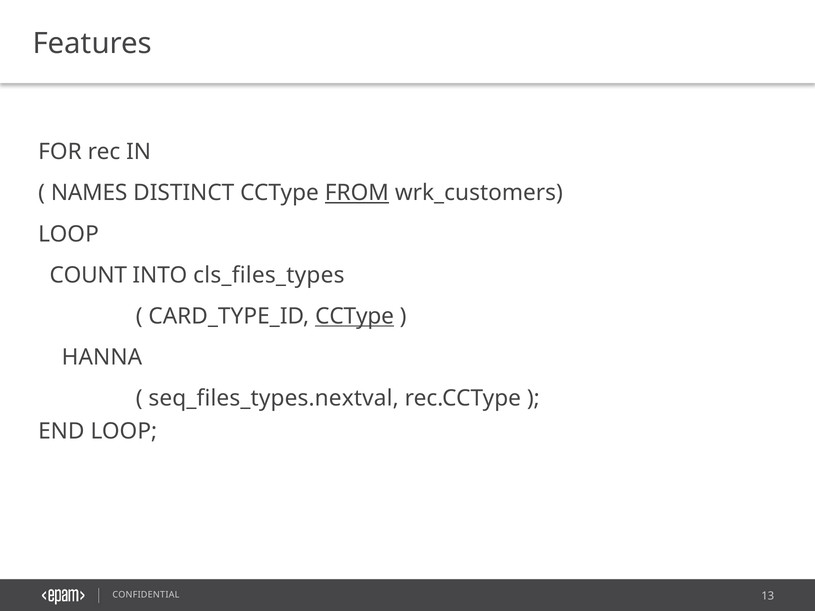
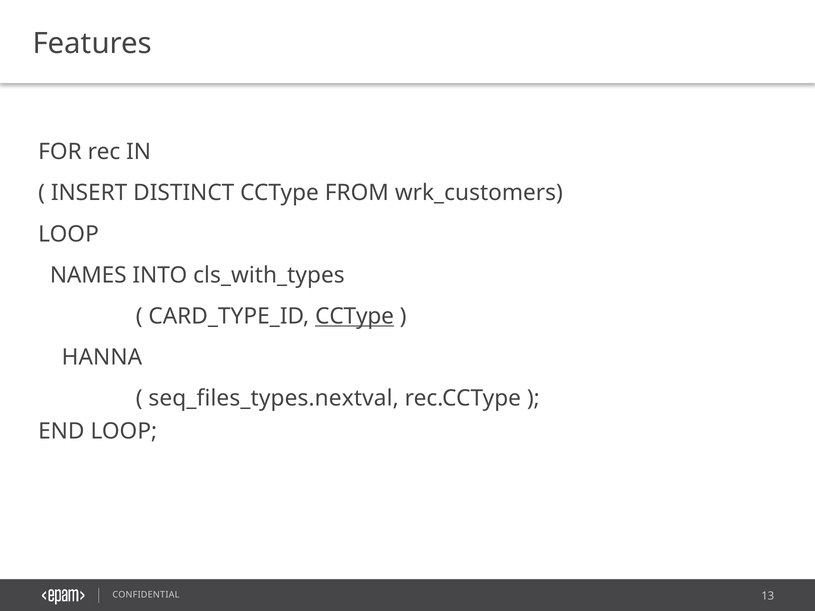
NAMES: NAMES -> INSERT (89, 193)
FROM underline: present -> none (357, 193)
COUNT: COUNT -> NAMES (88, 275)
cls_files_types: cls_files_types -> cls_with_types (269, 275)
